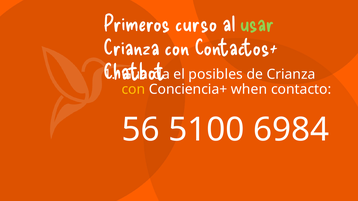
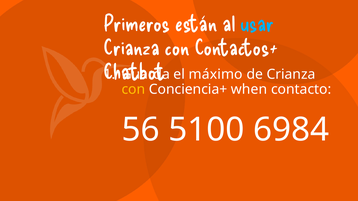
curso: curso -> están (196, 24)
usar colour: light green -> light blue (257, 24)
posibles: posibles -> máximo (216, 74)
